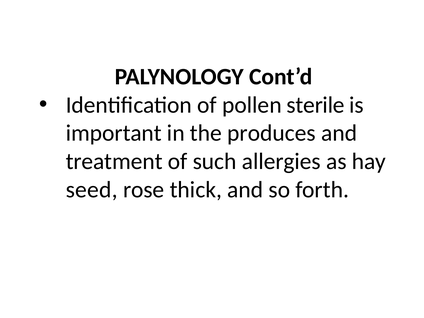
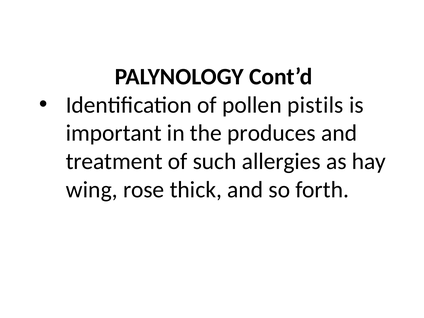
sterile: sterile -> pistils (315, 105)
seed: seed -> wing (92, 190)
